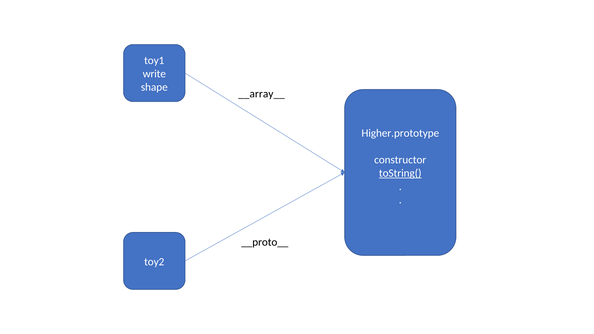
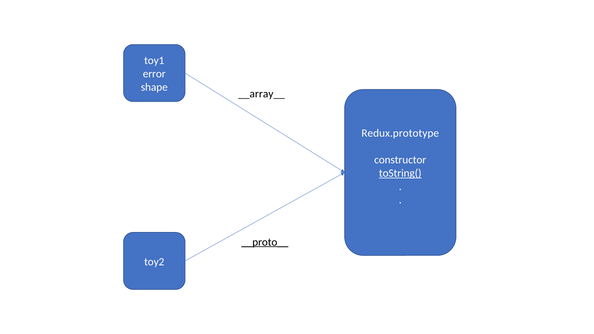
write: write -> error (154, 74)
Higher.prototype: Higher.prototype -> Redux.prototype (400, 133)
__proto__ underline: none -> present (265, 242)
